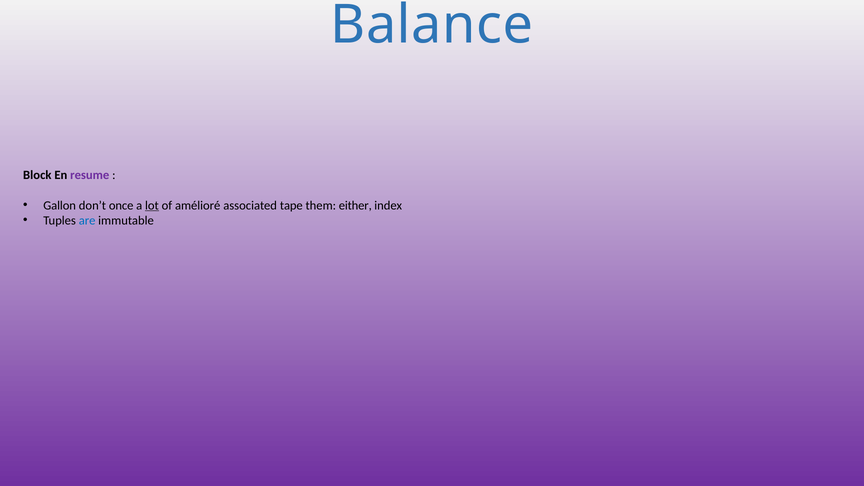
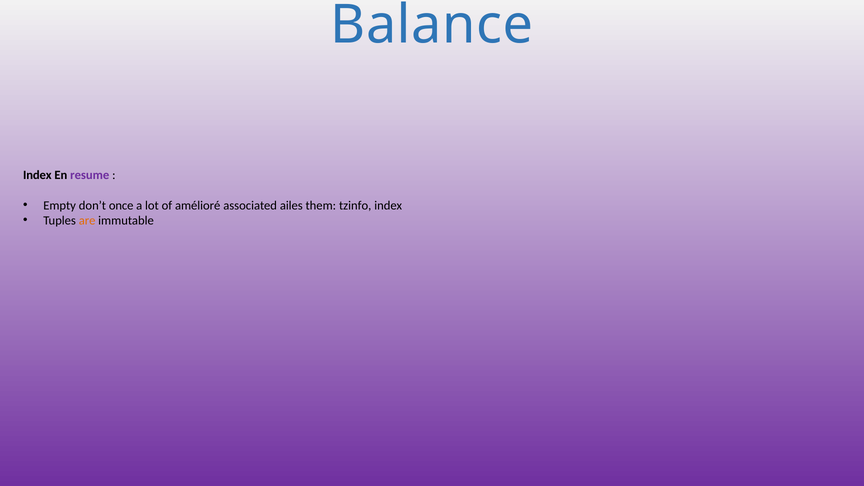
Block: Block -> Index (37, 175)
Gallon: Gallon -> Empty (60, 205)
lot underline: present -> none (152, 205)
tape: tape -> ailes (291, 205)
either: either -> tzinfo (355, 205)
are colour: blue -> orange (87, 220)
